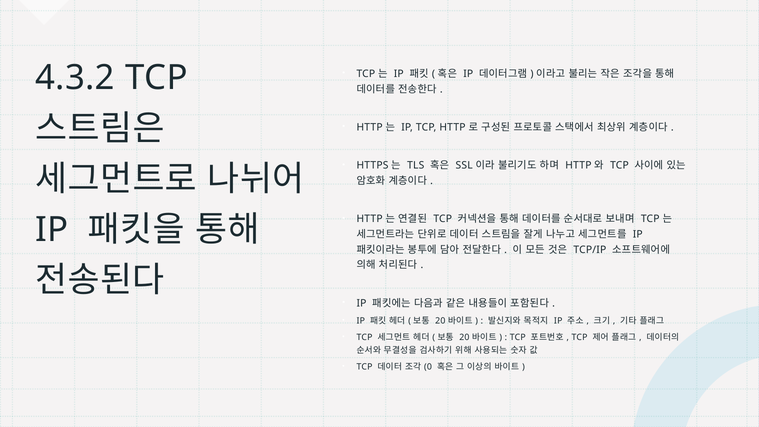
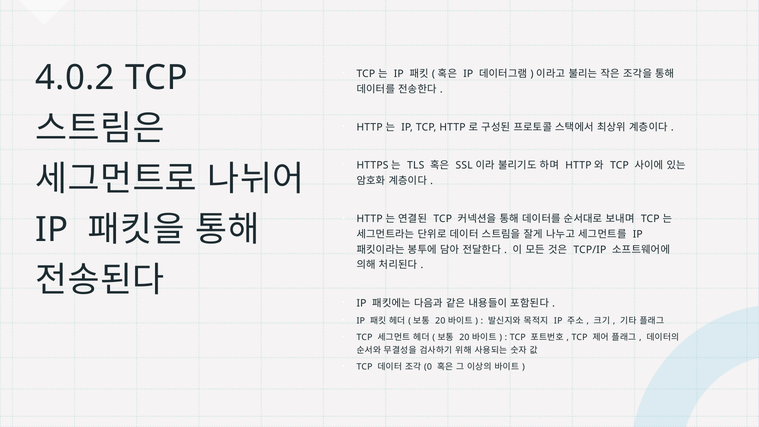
4.3.2: 4.3.2 -> 4.0.2 (75, 78)
